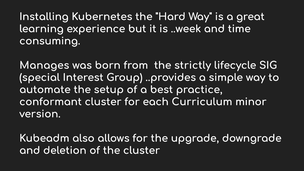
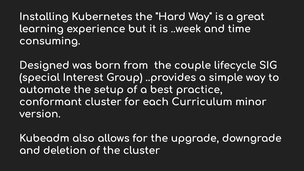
Manages: Manages -> Designed (44, 65)
strictly: strictly -> couple (193, 65)
